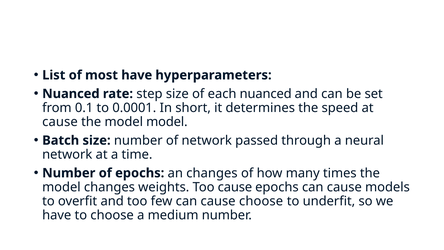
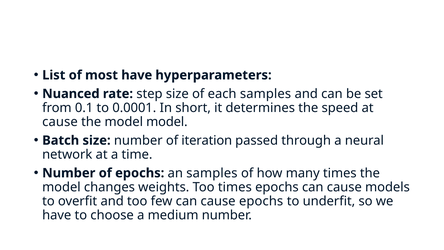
each nuanced: nuanced -> samples (266, 94)
of network: network -> iteration (207, 140)
an changes: changes -> samples (212, 173)
Too cause: cause -> times (235, 187)
cause choose: choose -> epochs (261, 201)
